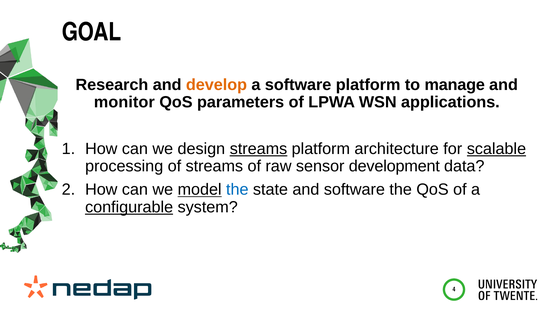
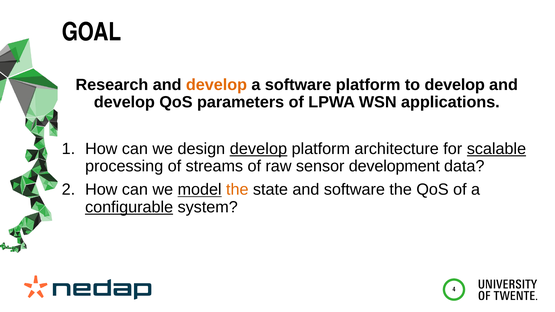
to manage: manage -> develop (455, 85)
monitor: monitor -> develop (124, 102)
design streams: streams -> develop (258, 149)
the colour: blue -> orange (237, 190)
